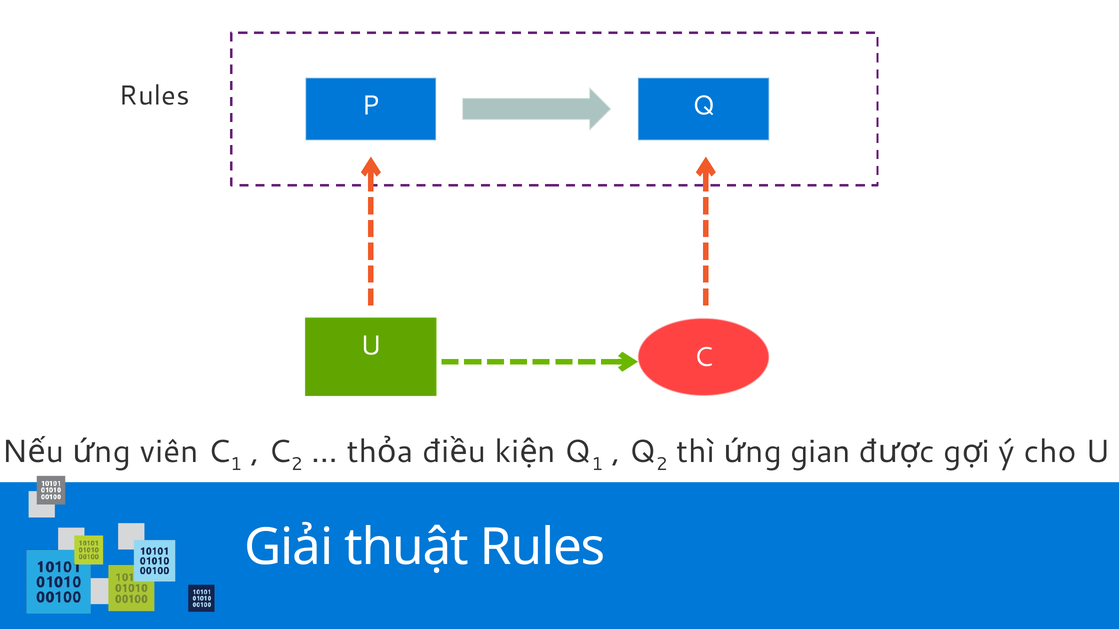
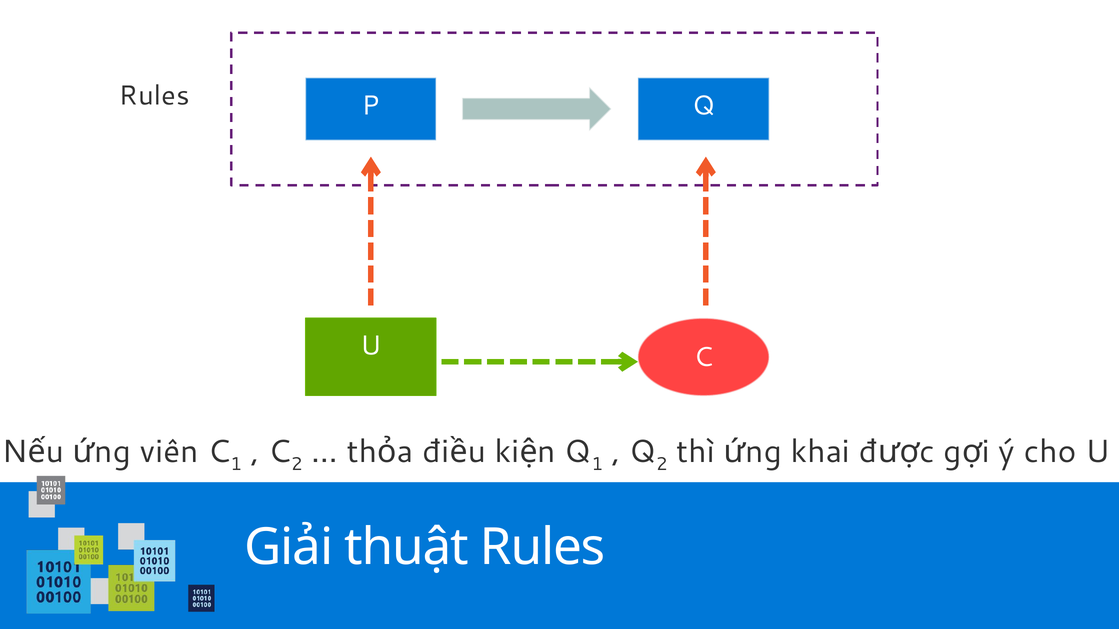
gian: gian -> khai (820, 452)
